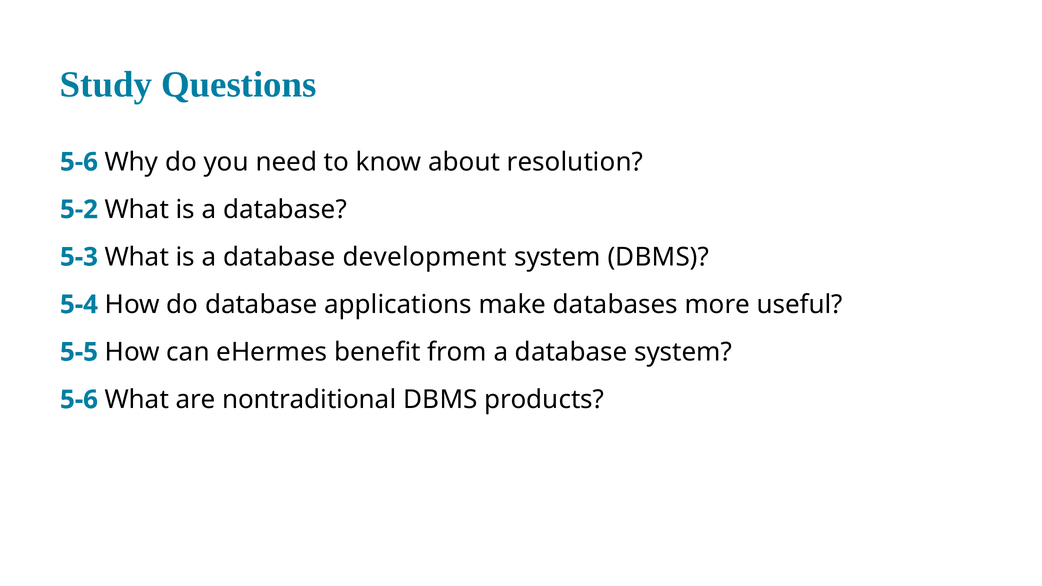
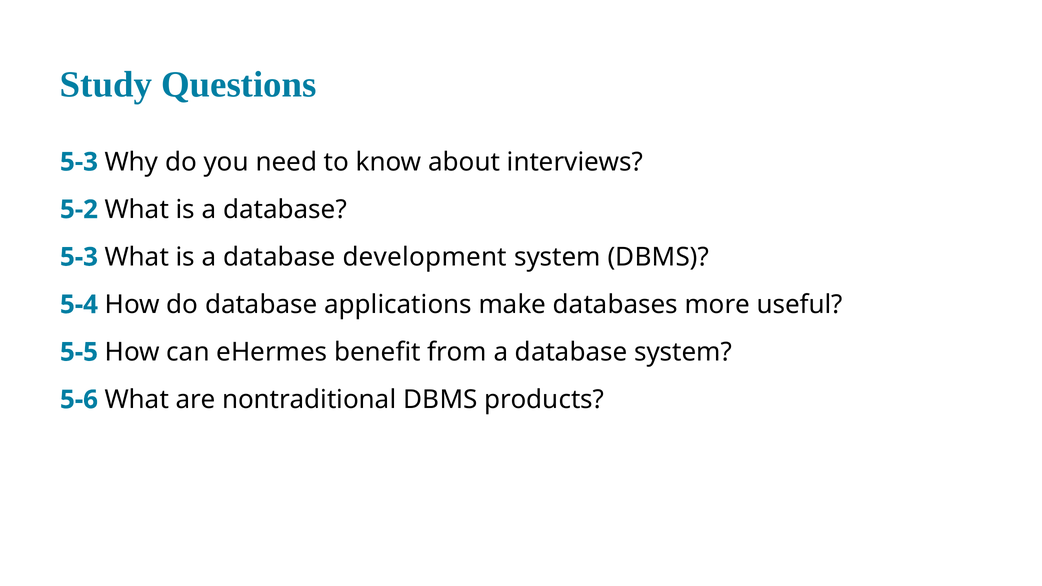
5-6: 5-6 -> 5-3 (79, 162)
resolution: resolution -> interviews (575, 162)
